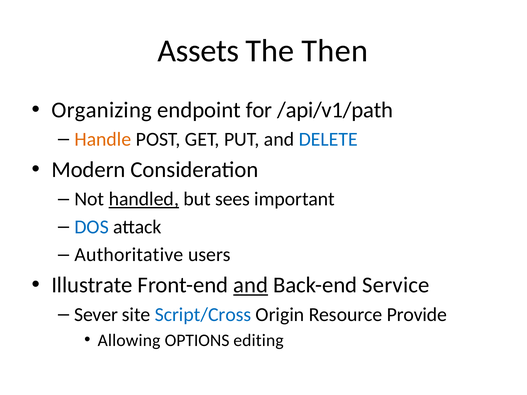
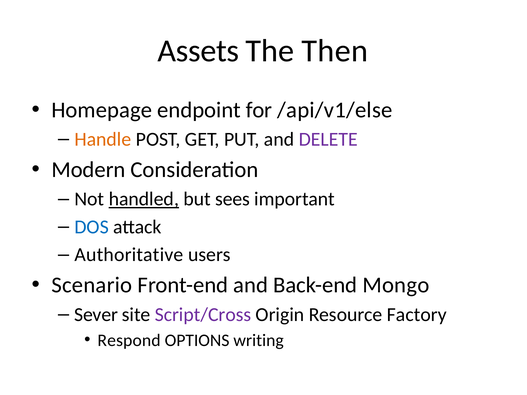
Organizing: Organizing -> Homepage (102, 110)
/api/v1/path: /api/v1/path -> /api/v1/else (335, 110)
DELETE colour: blue -> purple (328, 139)
Illustrate: Illustrate -> Scenario (92, 285)
and underline: present -> none (251, 285)
Service: Service -> Mongo (396, 285)
Script/Cross colour: blue -> purple (203, 315)
Provide: Provide -> Factory (417, 315)
Allowing: Allowing -> Respond (129, 340)
editing: editing -> writing (259, 340)
